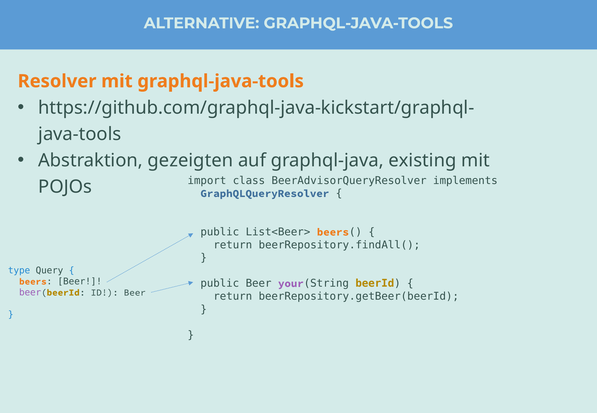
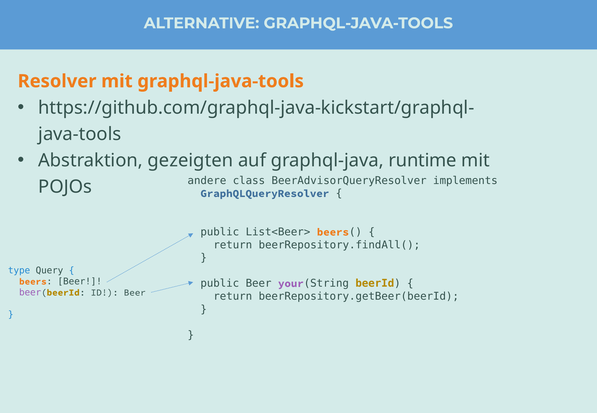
existing: existing -> runtime (423, 161)
import: import -> andere (207, 181)
